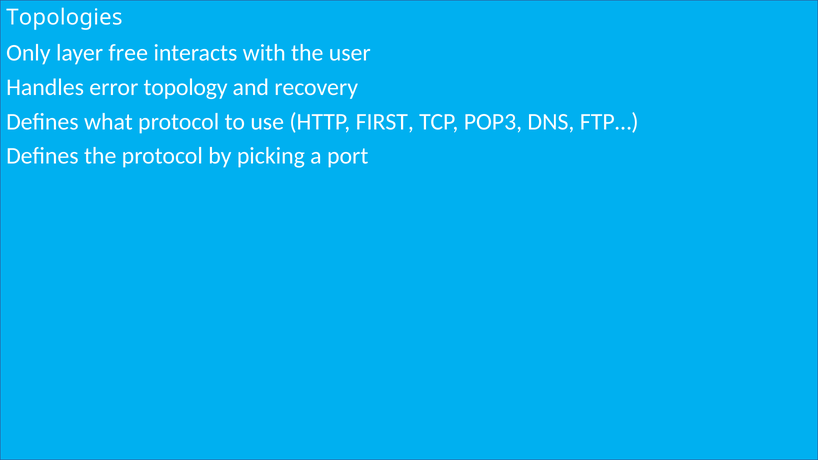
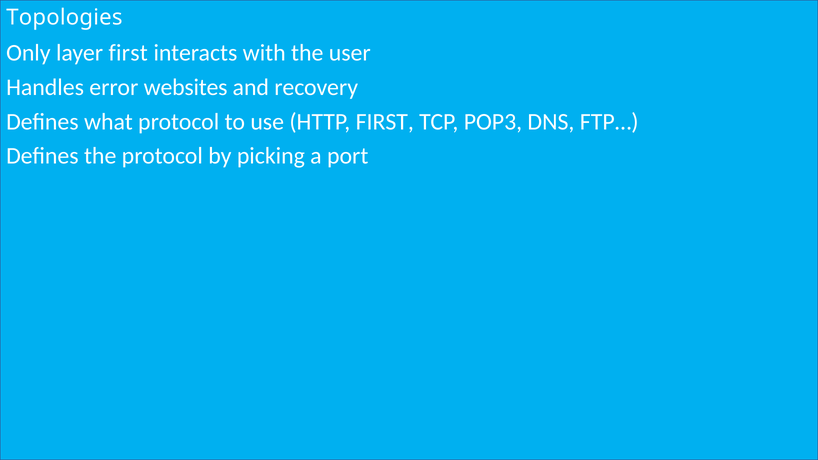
layer free: free -> first (128, 53)
topology: topology -> websites (186, 87)
